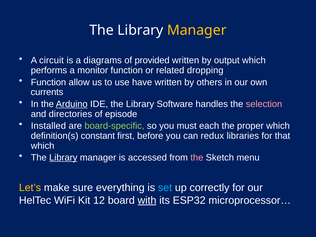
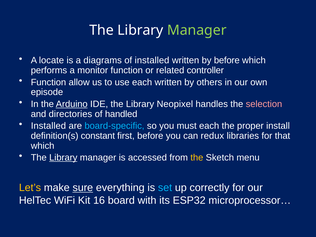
Manager colour: yellow -> light green (197, 30)
circuit: circuit -> locate (51, 60)
of provided: provided -> installed (152, 60)
by output: output -> before (227, 60)
dropping: dropping -> controller (205, 70)
use have: have -> each (142, 82)
currents: currents -> episode (47, 92)
Software: Software -> Neopixel (175, 104)
episode: episode -> handled (121, 114)
board-specific colour: light green -> light blue (114, 126)
proper which: which -> install (278, 126)
the colour: pink -> yellow (197, 158)
sure underline: none -> present (83, 188)
12: 12 -> 16 (99, 200)
with underline: present -> none (147, 200)
